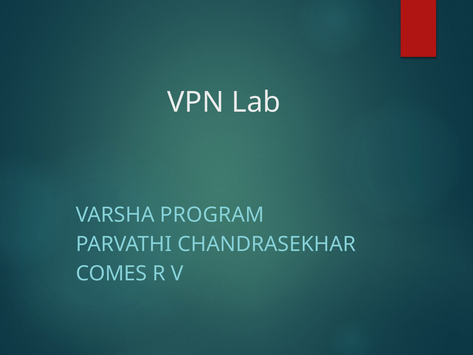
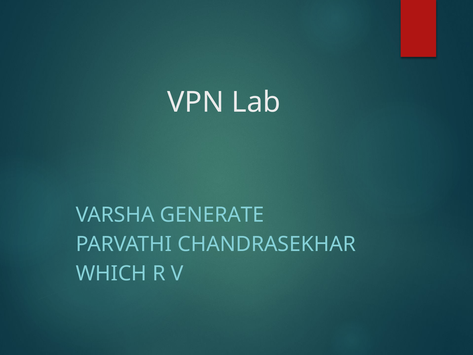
PROGRAM: PROGRAM -> GENERATE (212, 215)
COMES: COMES -> WHICH (111, 273)
